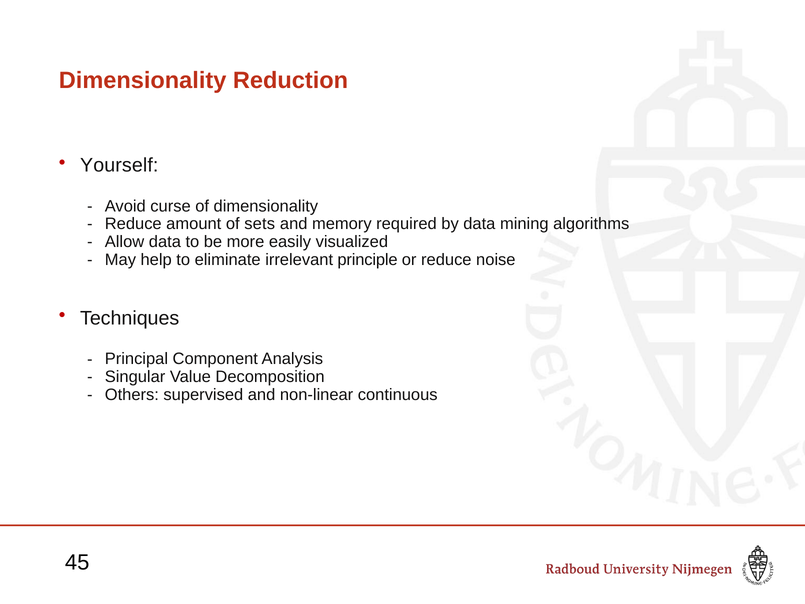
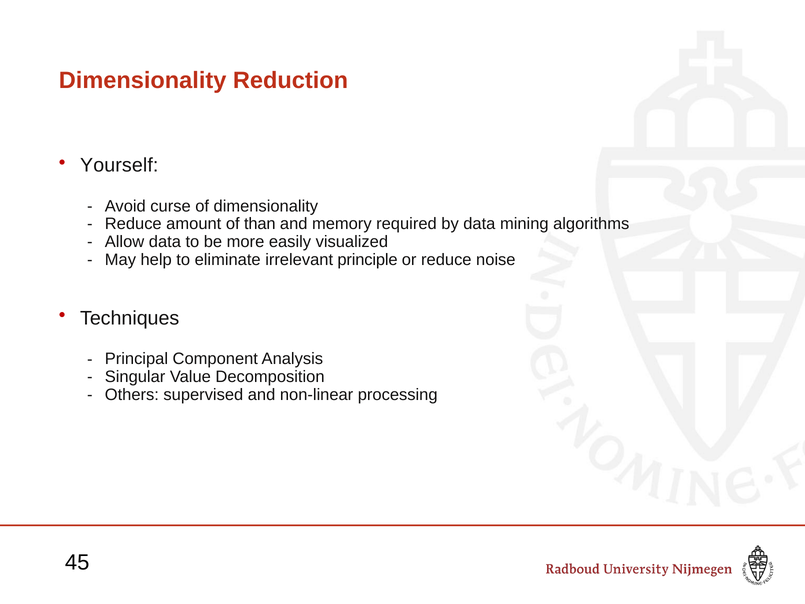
sets: sets -> than (260, 224)
continuous: continuous -> processing (398, 395)
